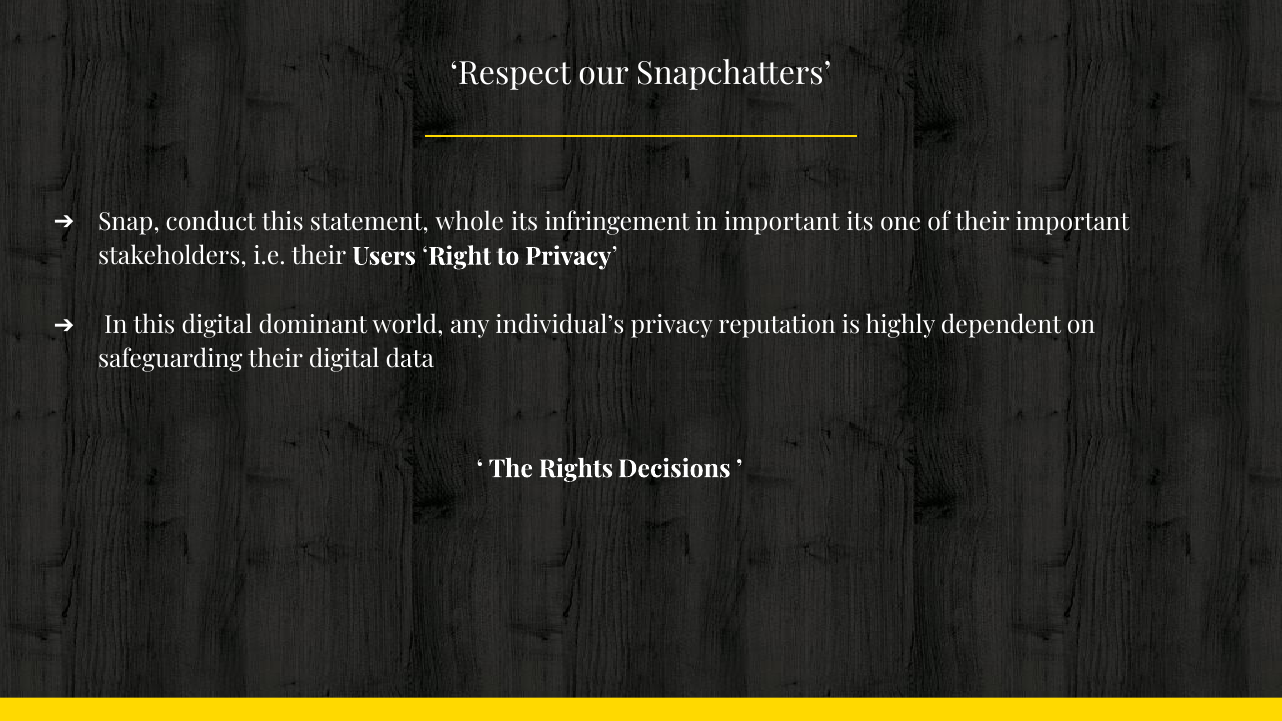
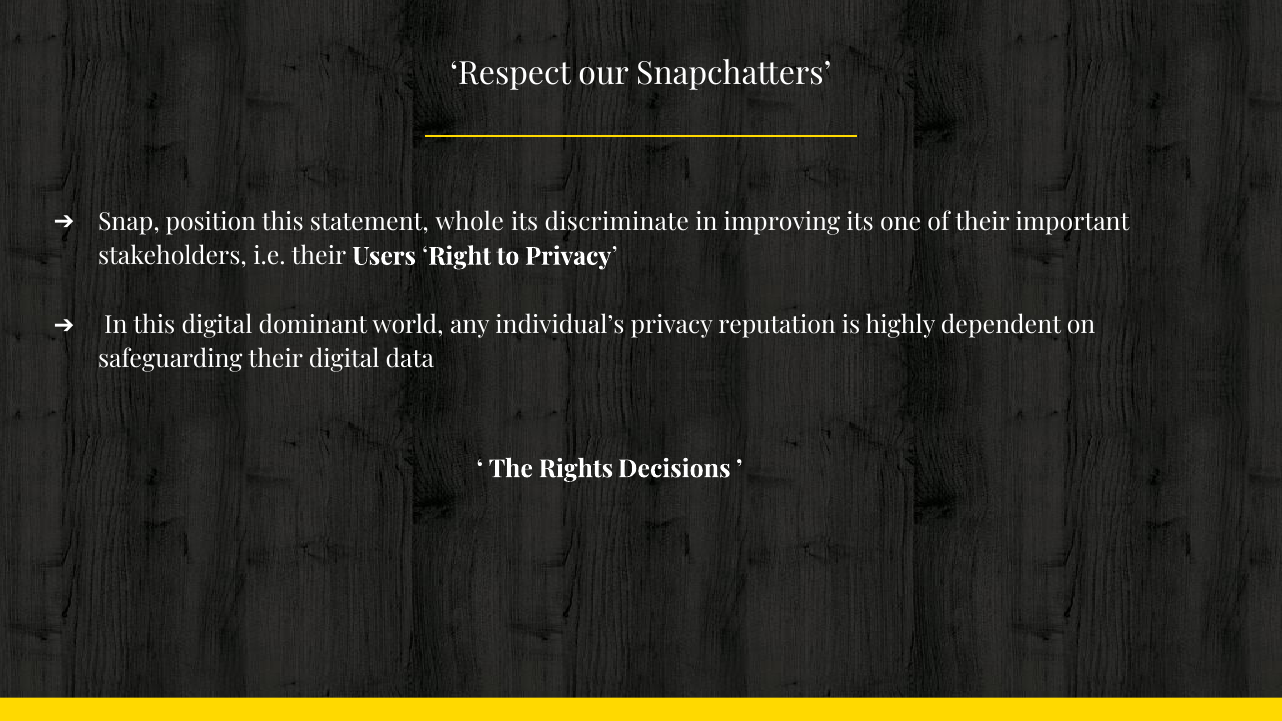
conduct: conduct -> position (211, 222)
infringement: infringement -> discriminate (617, 222)
in important: important -> improving (782, 222)
